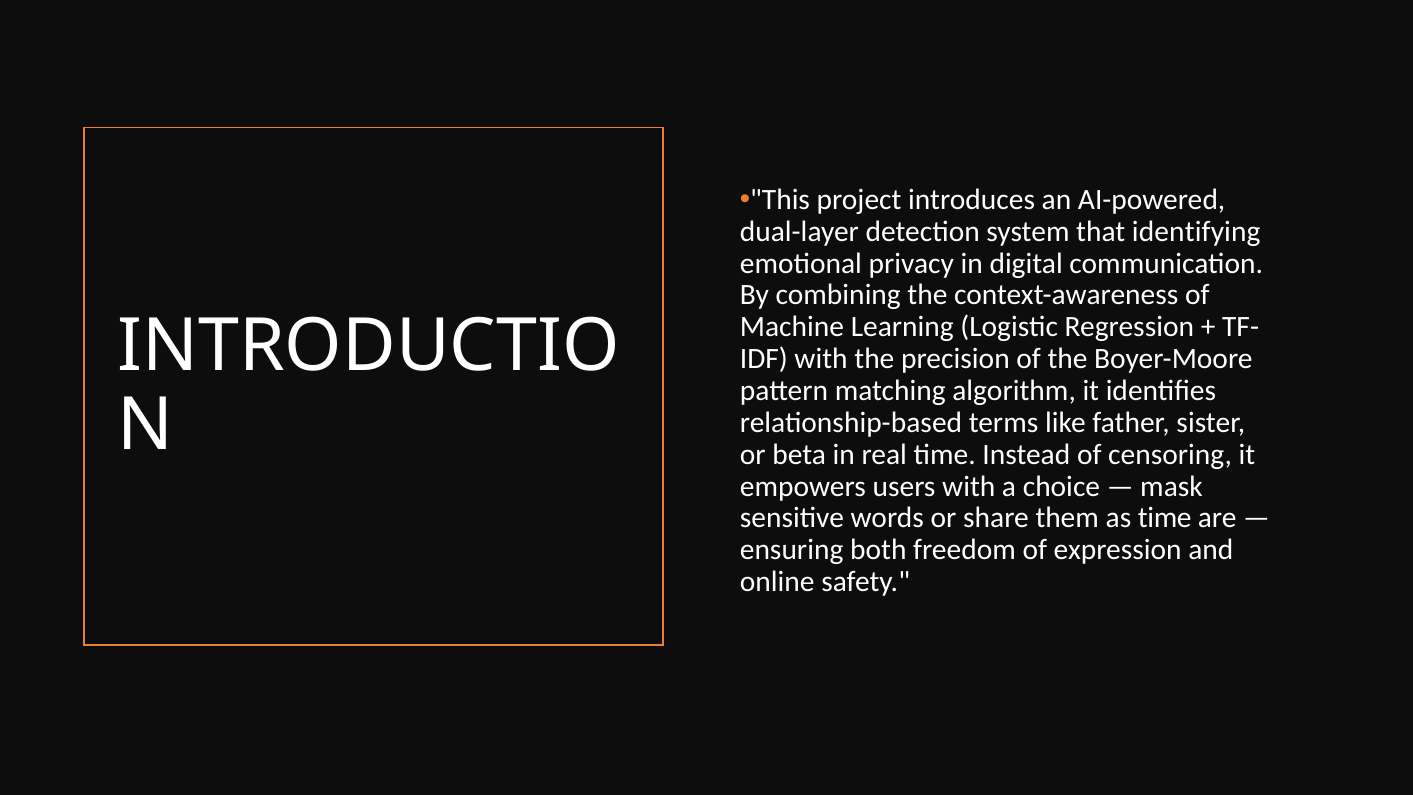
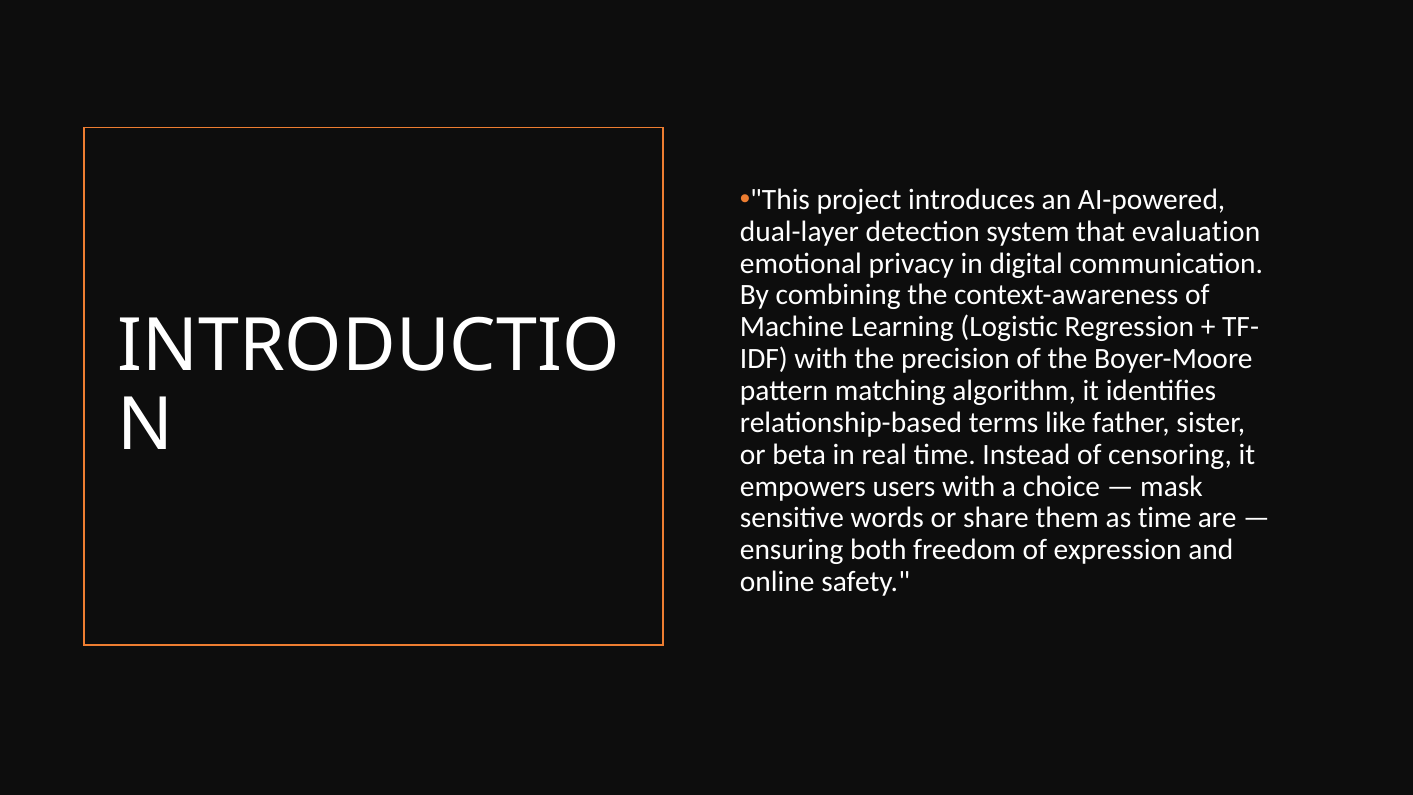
identifying: identifying -> evaluation (1196, 232)
